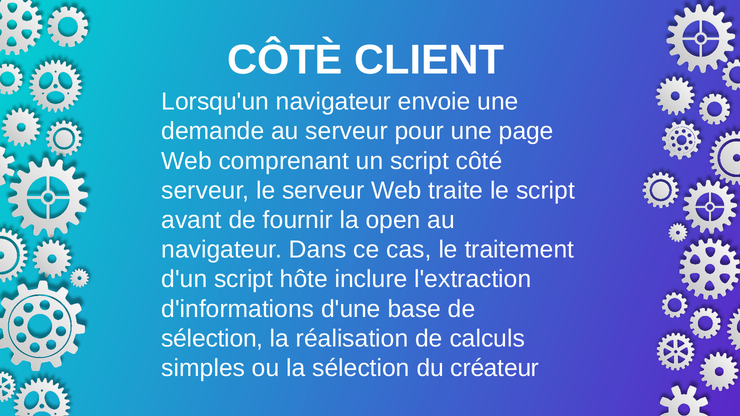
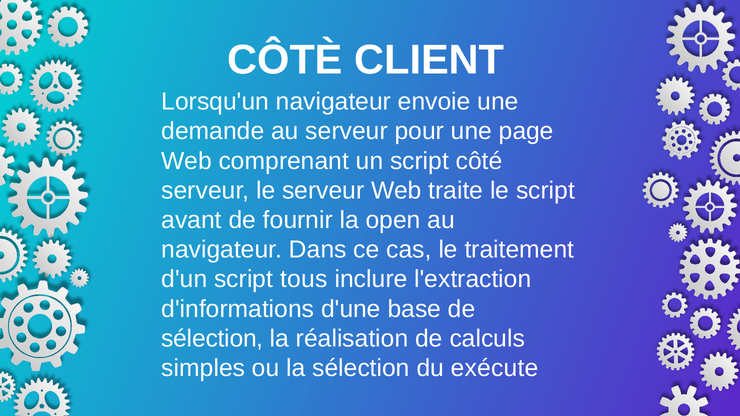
hôte: hôte -> tous (304, 279)
créateur: créateur -> exécute (495, 368)
